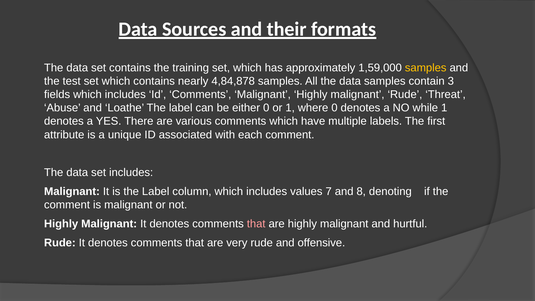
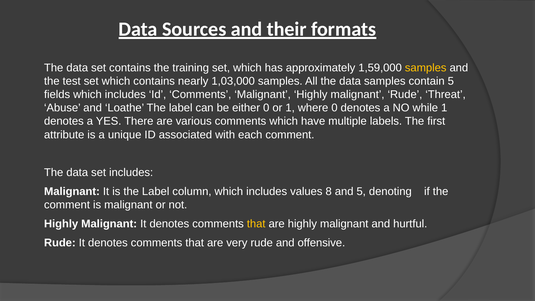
4,84,878: 4,84,878 -> 1,03,000 (233, 81)
contain 3: 3 -> 5 (451, 81)
7: 7 -> 8 (329, 192)
and 8: 8 -> 5 (361, 192)
that colour: pink -> yellow (256, 224)
